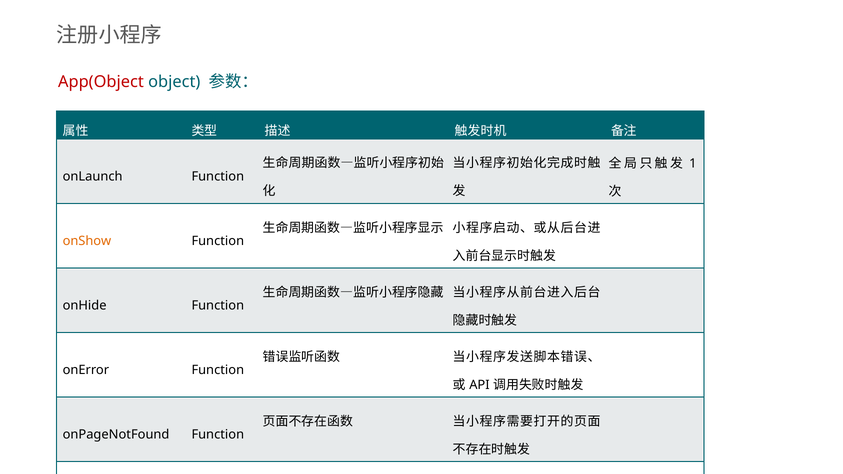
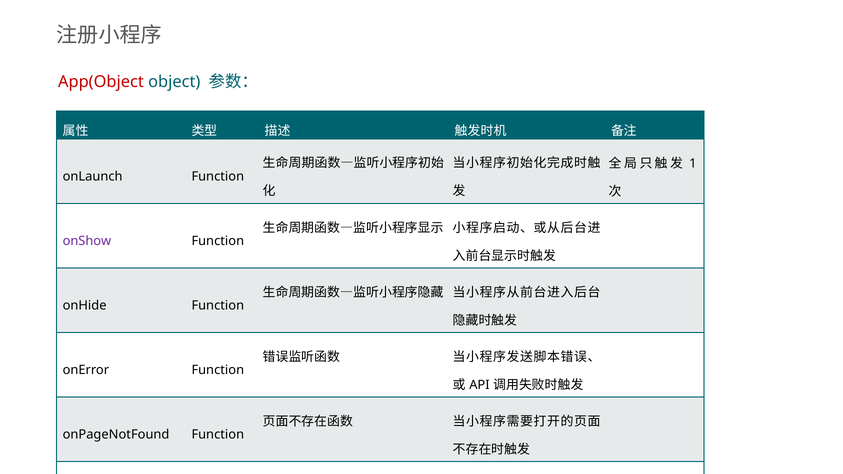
onShow colour: orange -> purple (87, 241)
